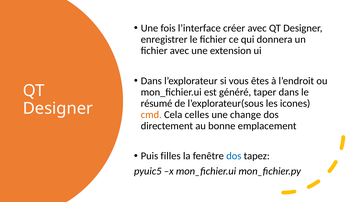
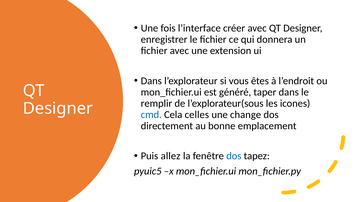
résumé: résumé -> remplir (156, 104)
cmd colour: orange -> blue (151, 115)
filles: filles -> allez (171, 156)
